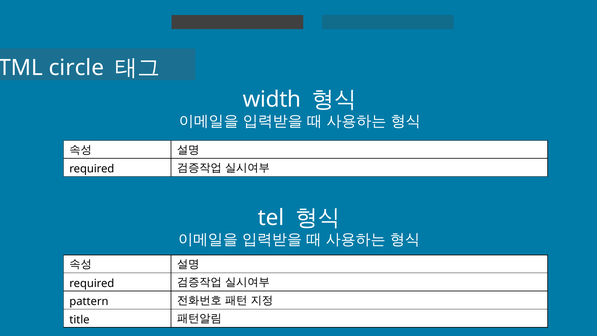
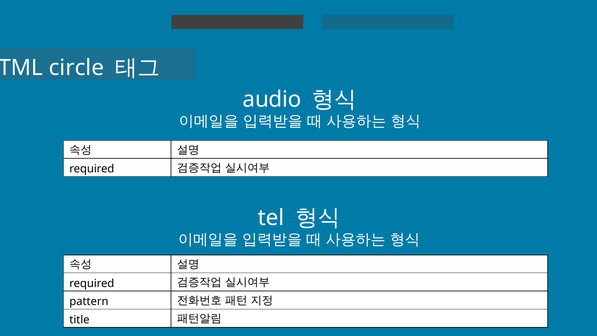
width: width -> audio (272, 99)
